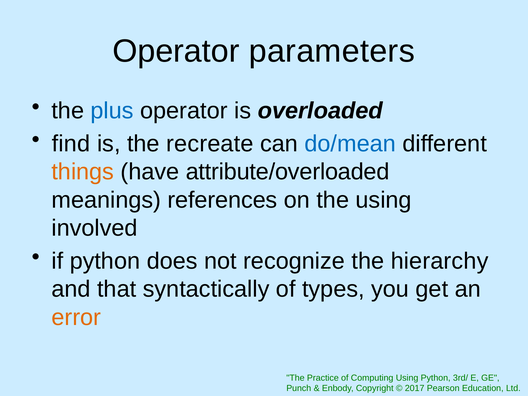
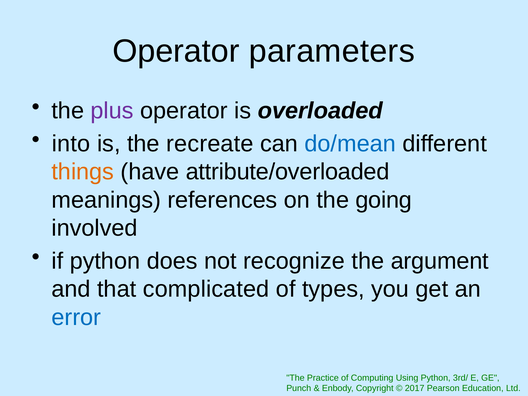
plus colour: blue -> purple (112, 111)
find: find -> into (71, 144)
the using: using -> going (384, 200)
hierarchy: hierarchy -> argument (440, 261)
syntactically: syntactically -> complicated (206, 289)
error colour: orange -> blue (76, 317)
